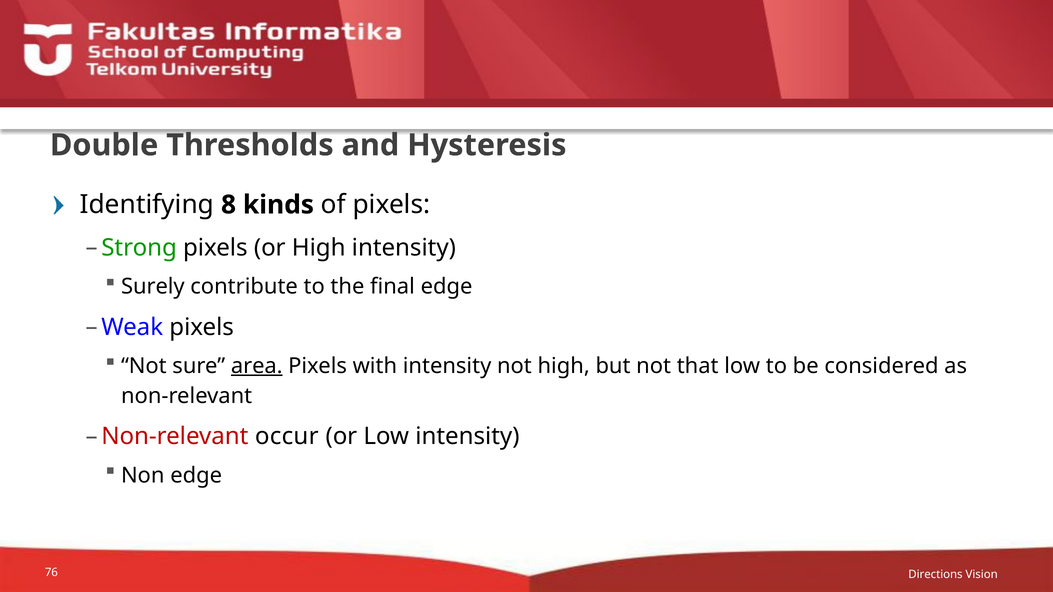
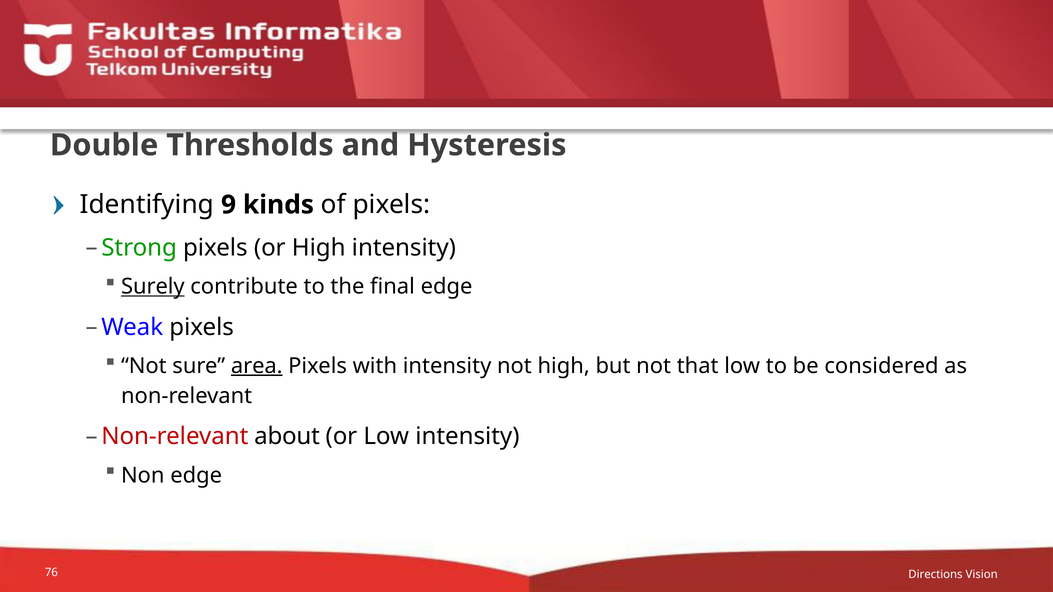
8: 8 -> 9 (229, 205)
Surely underline: none -> present (153, 287)
occur: occur -> about (287, 437)
